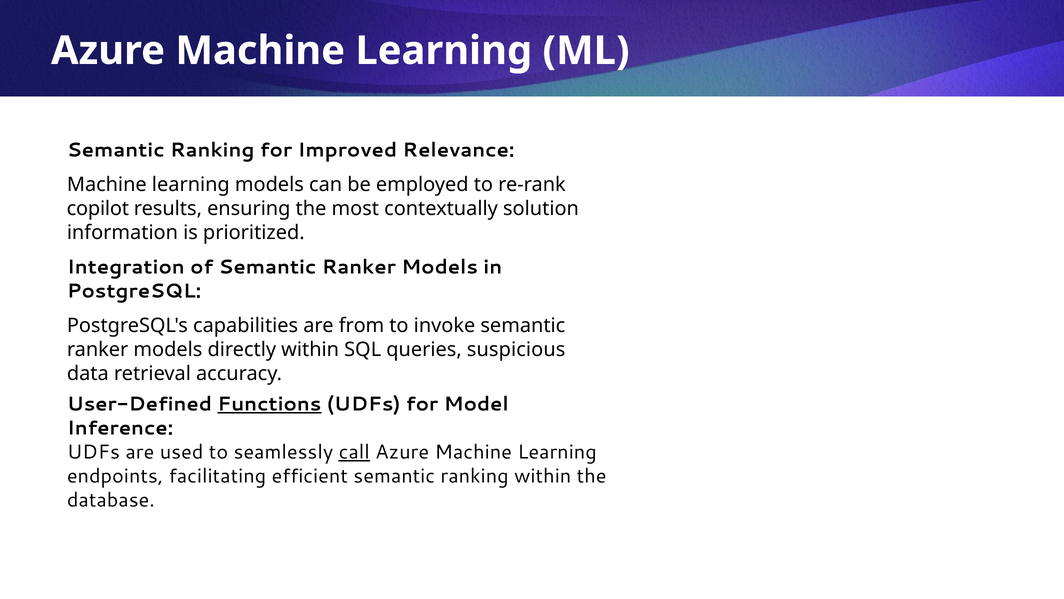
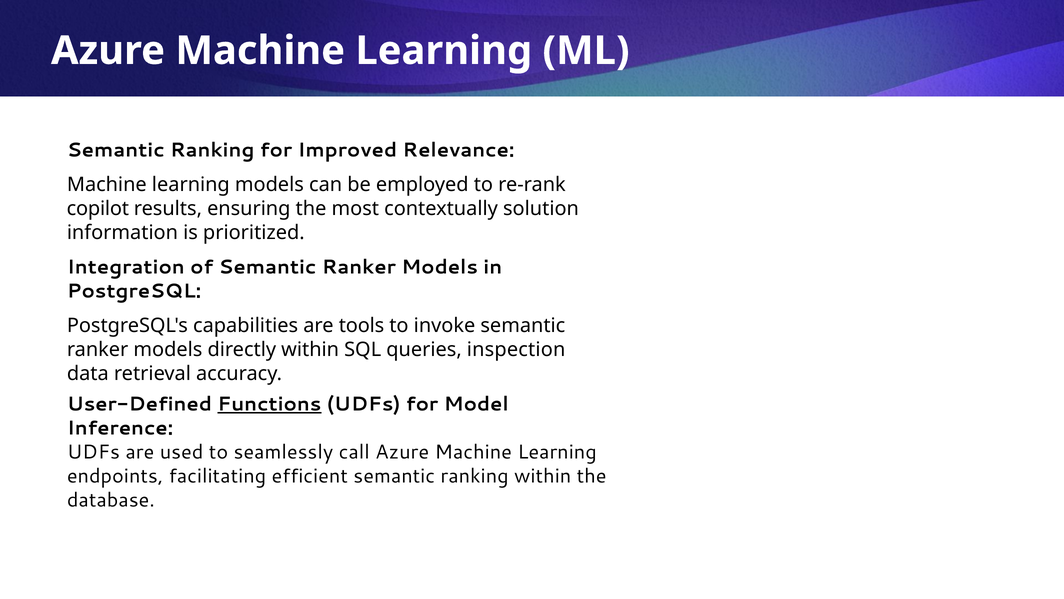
from: from -> tools (362, 325)
suspicious: suspicious -> inspection (516, 349)
call underline: present -> none (354, 452)
